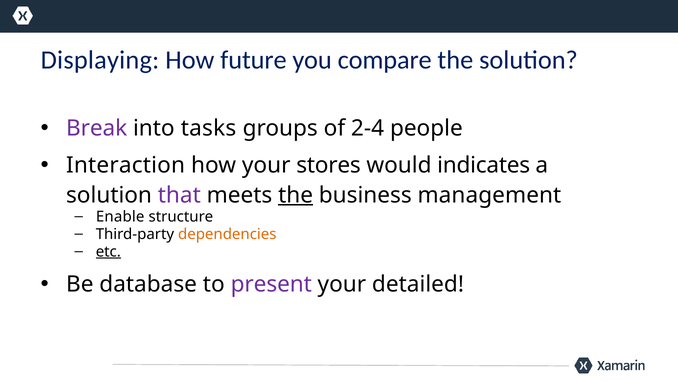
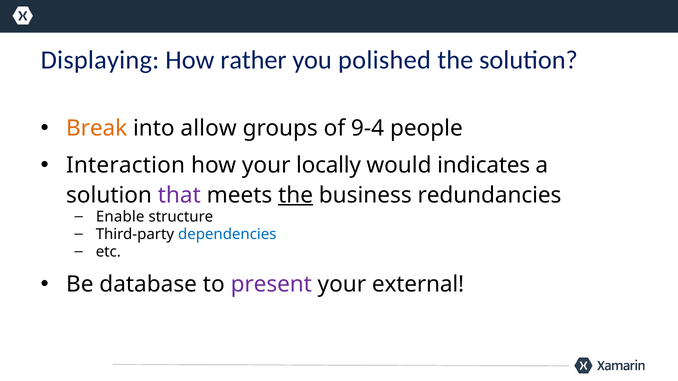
future: future -> rather (253, 60)
compare: compare -> polished (385, 60)
Break colour: purple -> orange (97, 129)
tasks: tasks -> allow (209, 129)
2-4: 2-4 -> 9-4 (368, 129)
stores: stores -> locally (329, 166)
management: management -> redundancies (489, 195)
dependencies colour: orange -> blue (227, 234)
etc underline: present -> none (108, 252)
detailed: detailed -> external (418, 285)
